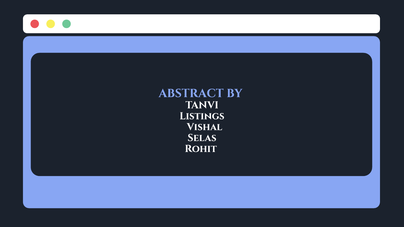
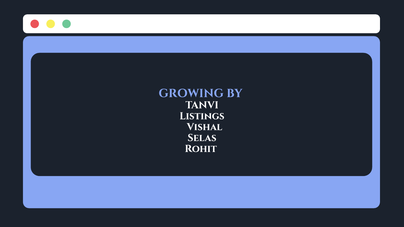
ABSTRACT: ABSTRACT -> GROWING (191, 93)
